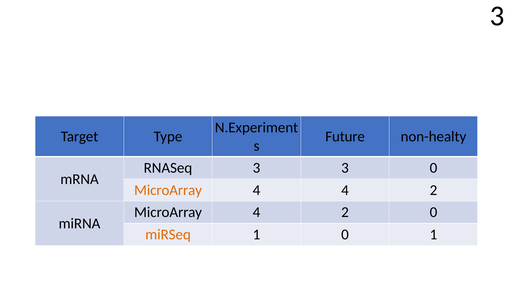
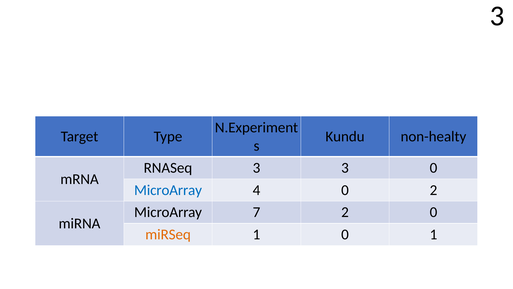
Future: Future -> Kundu (345, 136)
MicroArray colour: orange -> blue (168, 190)
4 4: 4 -> 0 (345, 190)
4: 4 -> 7 (256, 212)
